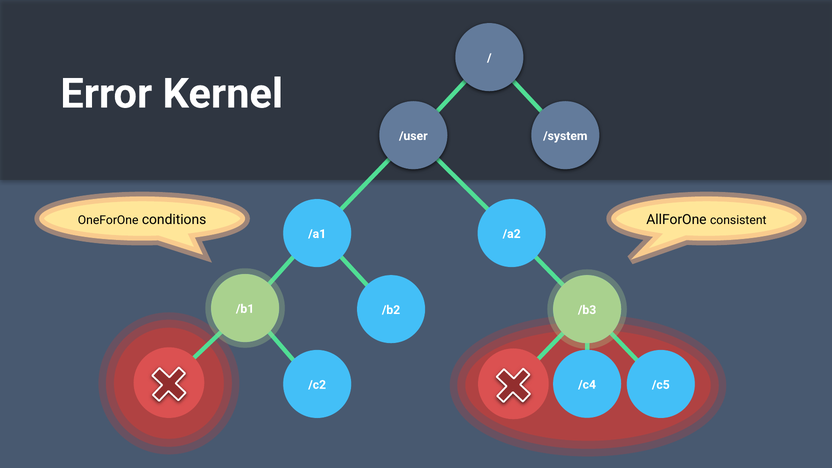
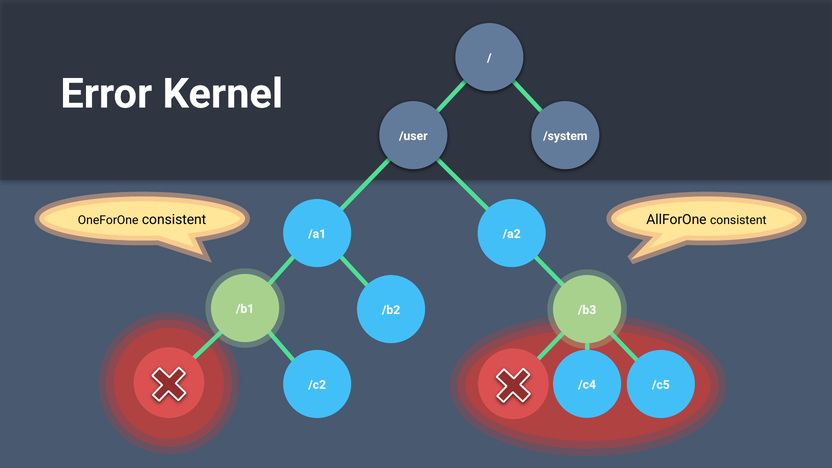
OneForOne conditions: conditions -> consistent (174, 219)
